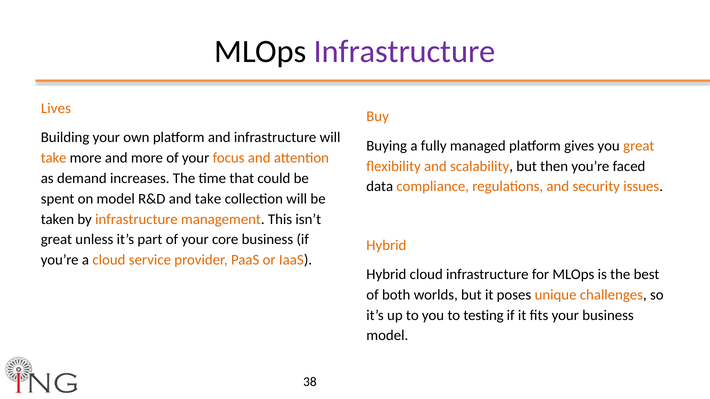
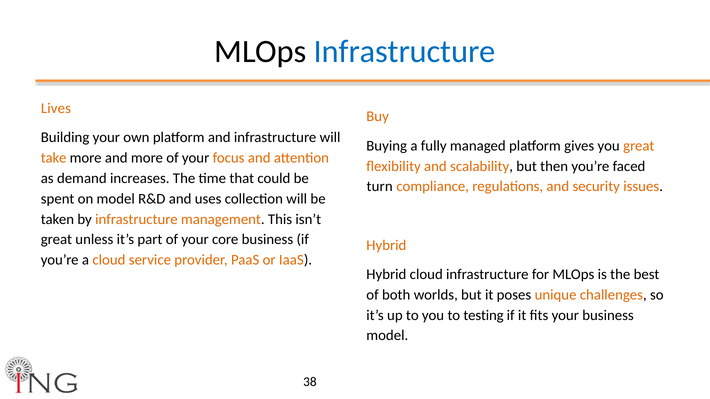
Infrastructure colour: purple -> blue (405, 52)
data: data -> turn (380, 187)
and take: take -> uses (208, 199)
